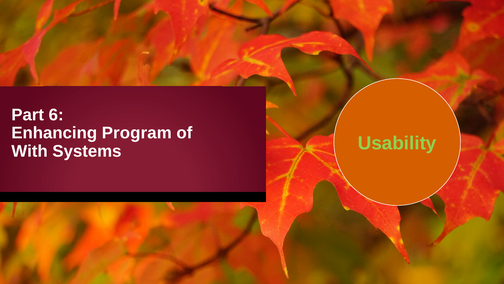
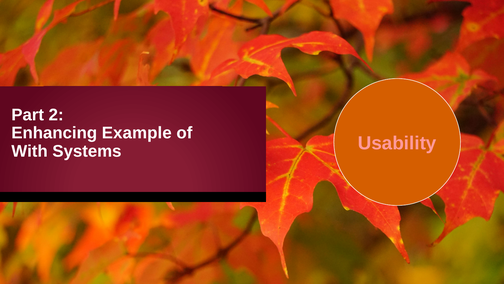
6: 6 -> 2 (56, 115)
Program: Program -> Example (137, 133)
Usability colour: light green -> pink (397, 143)
